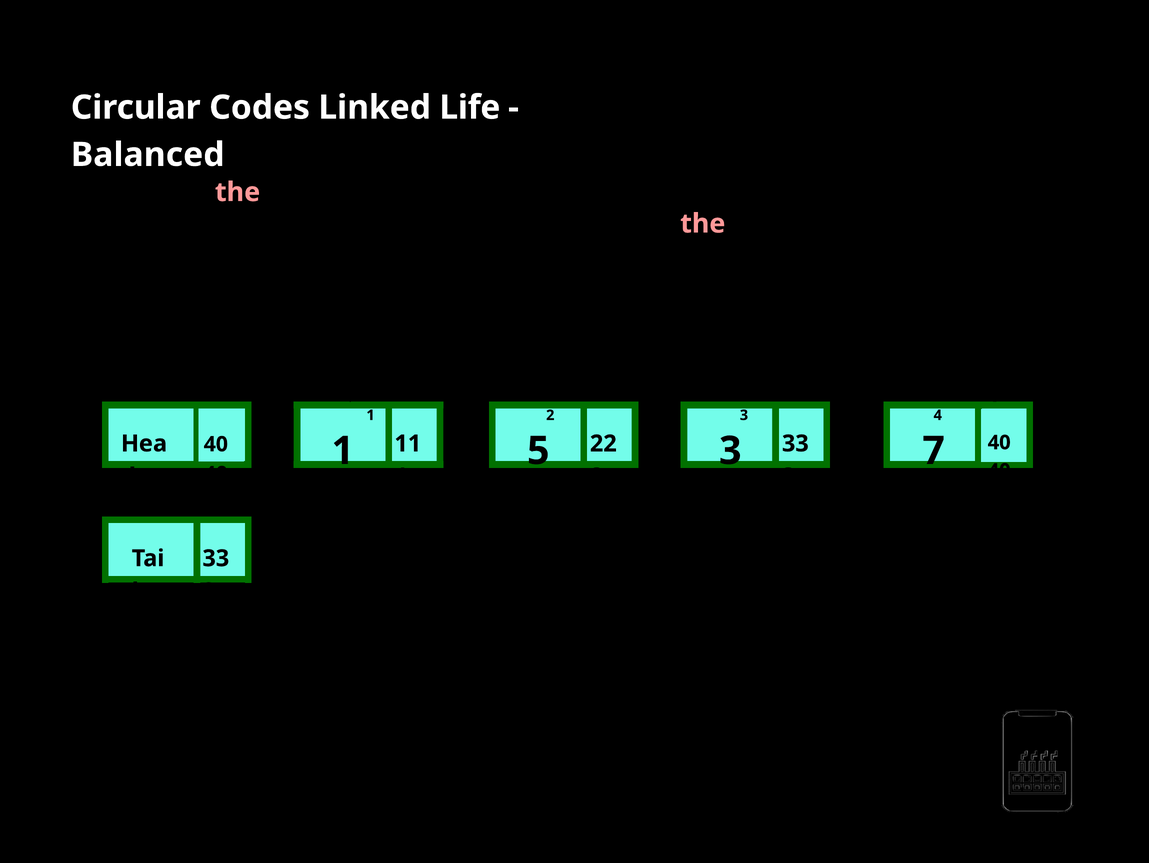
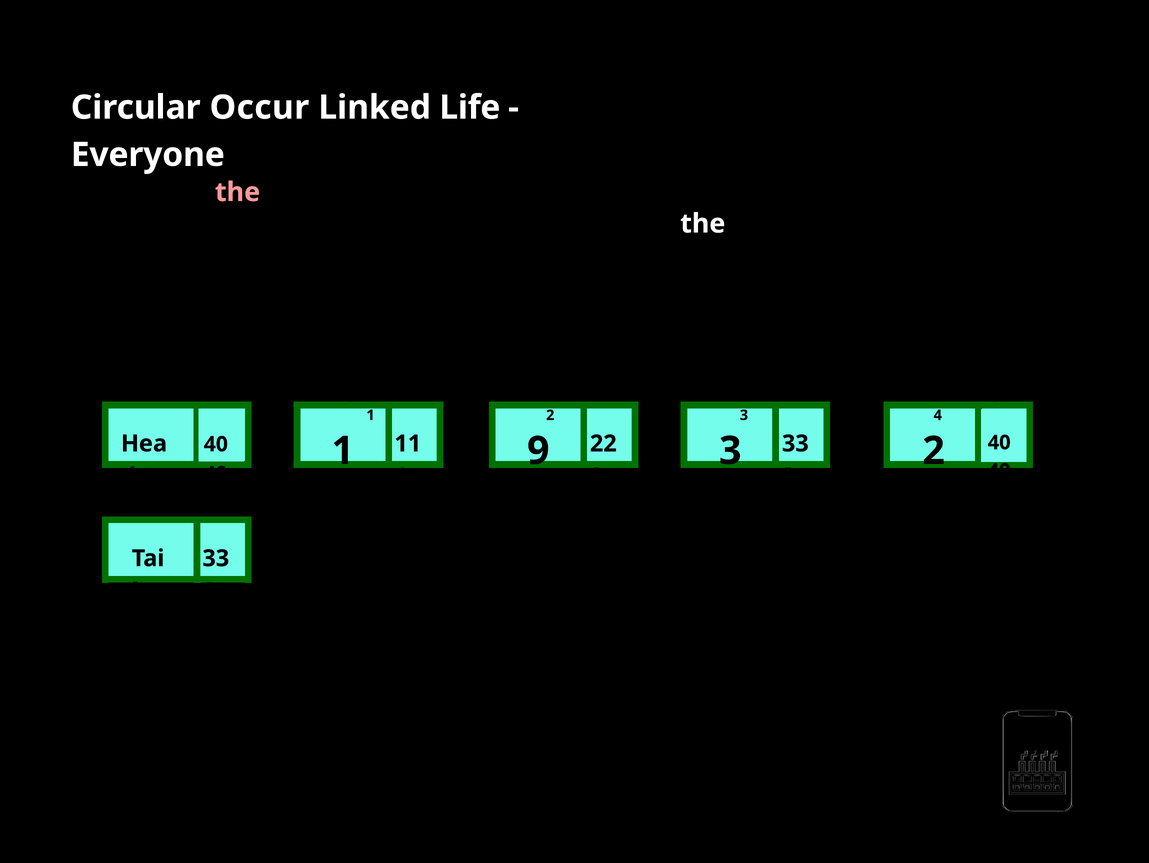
Codes: Codes -> Occur (259, 108)
Balanced: Balanced -> Everyone (148, 155)
the colour: pink -> white (703, 224)
5: 5 -> 9 (538, 451)
3 7: 7 -> 2 (934, 451)
